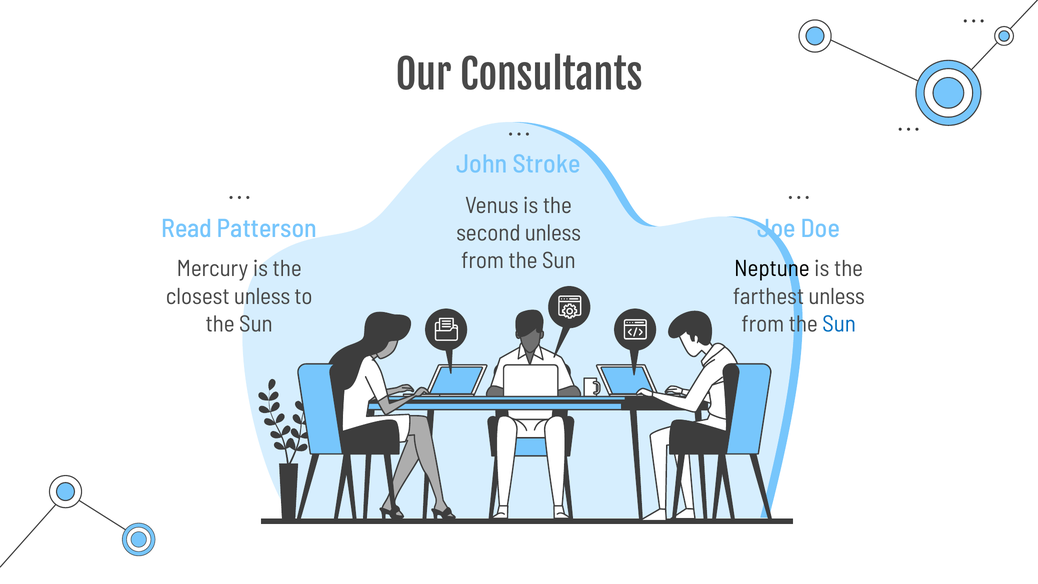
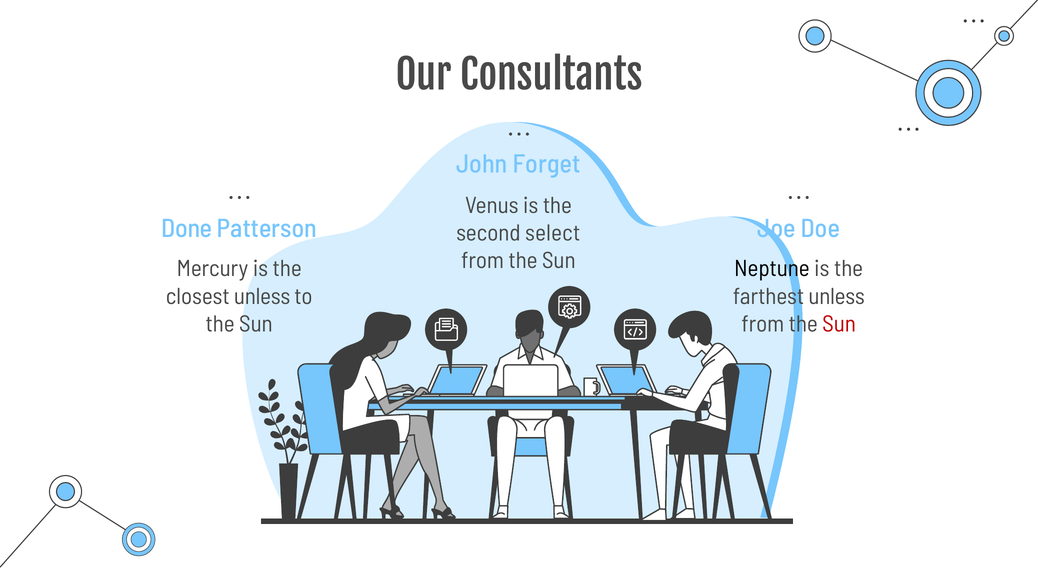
Stroke: Stroke -> Forget (547, 164)
Read: Read -> Done (187, 229)
second unless: unless -> select (553, 233)
Sun colour: blue -> red (839, 324)
